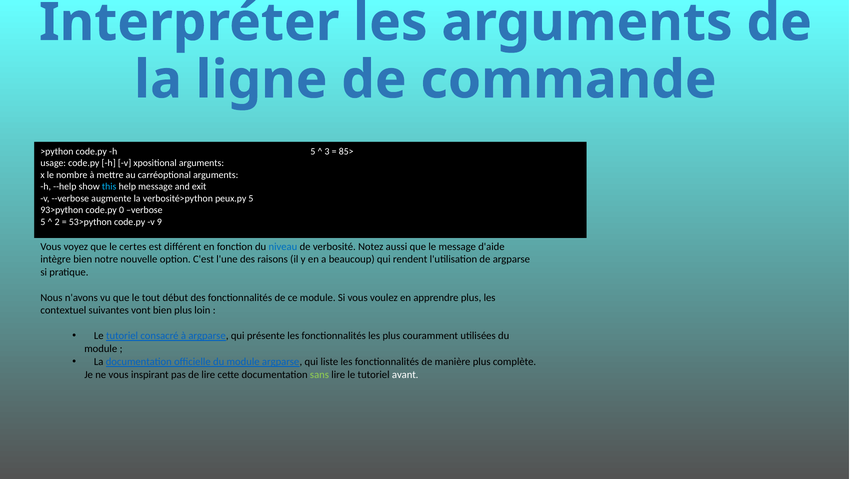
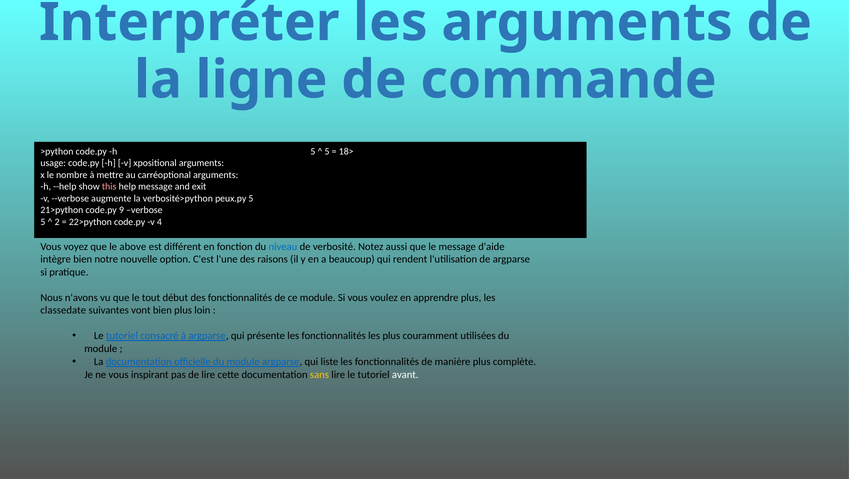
3: 3 -> 5 (327, 151)
85>: 85> -> 18> (346, 151)
this colour: light blue -> pink (109, 187)
93>python: 93>python -> 21>python (62, 210)
0: 0 -> 9 (122, 210)
53>python: 53>python -> 22>python (90, 222)
9: 9 -> 4 (159, 222)
certes: certes -> above (133, 246)
contextuel: contextuel -> classedate (63, 310)
sans colour: light green -> yellow (319, 374)
